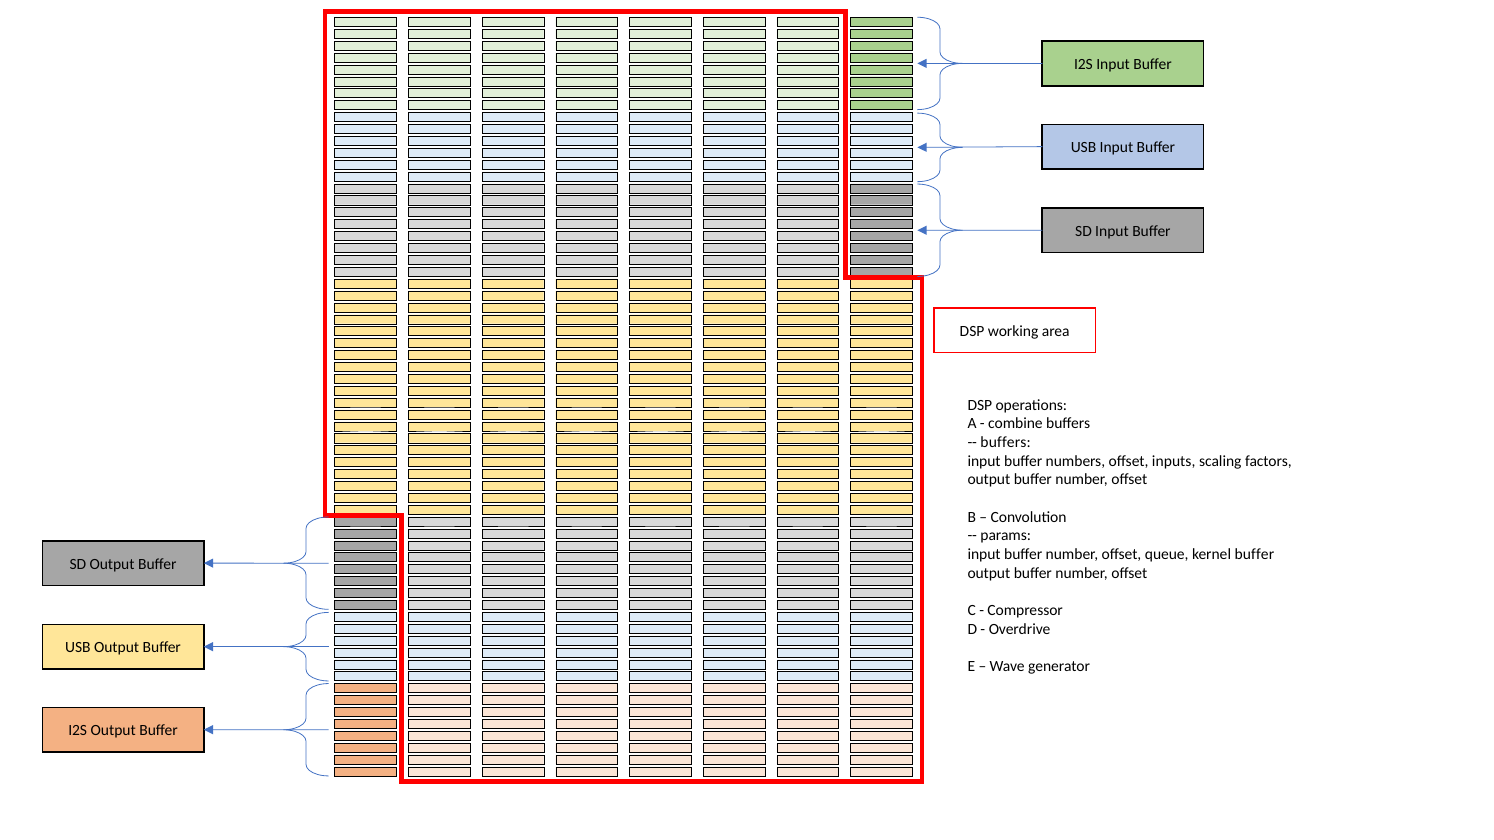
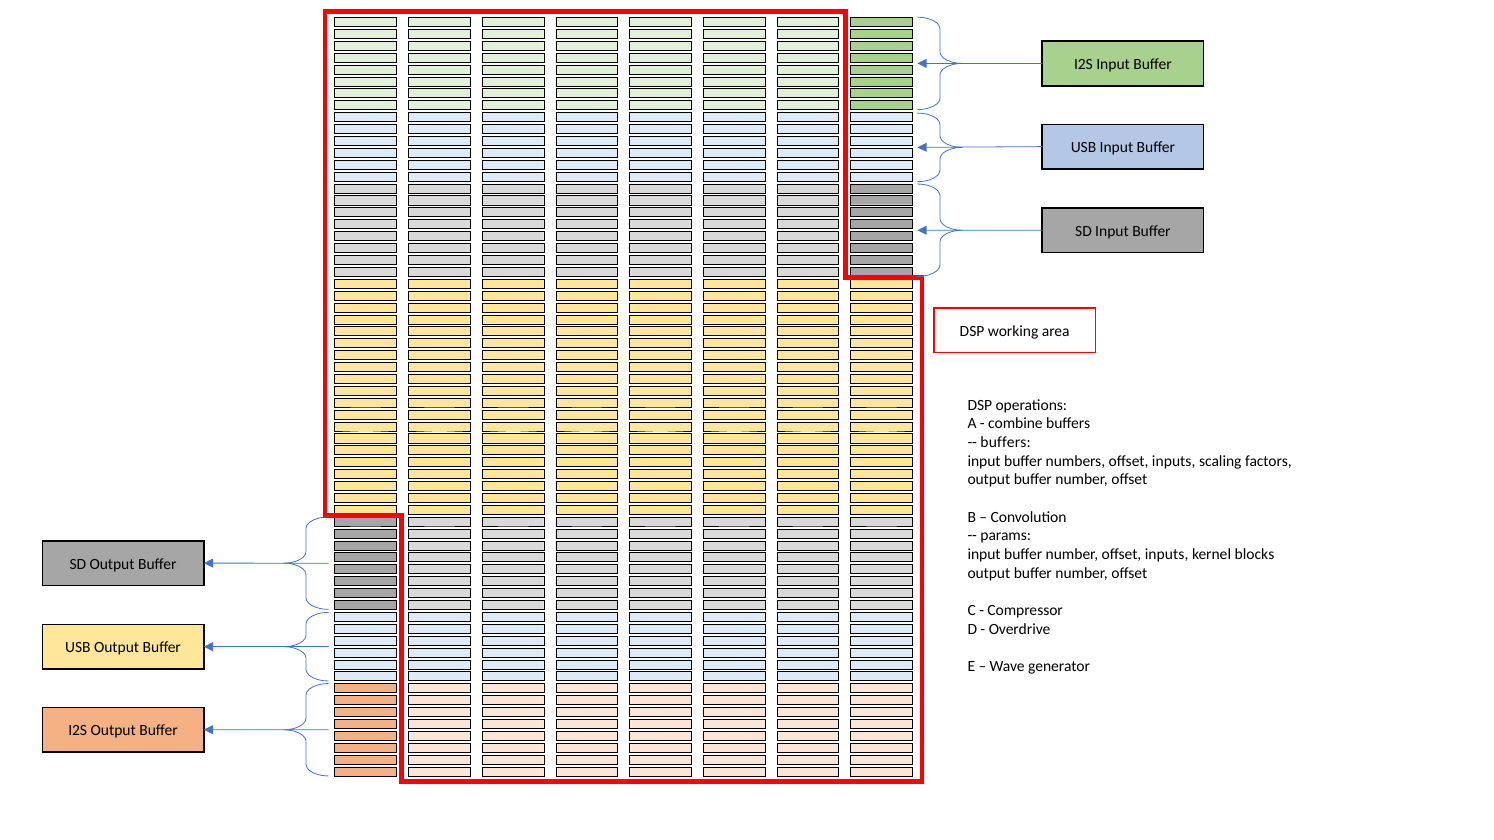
number offset queue: queue -> inputs (1167, 555)
kernel buffer: buffer -> blocks (1255, 555)
